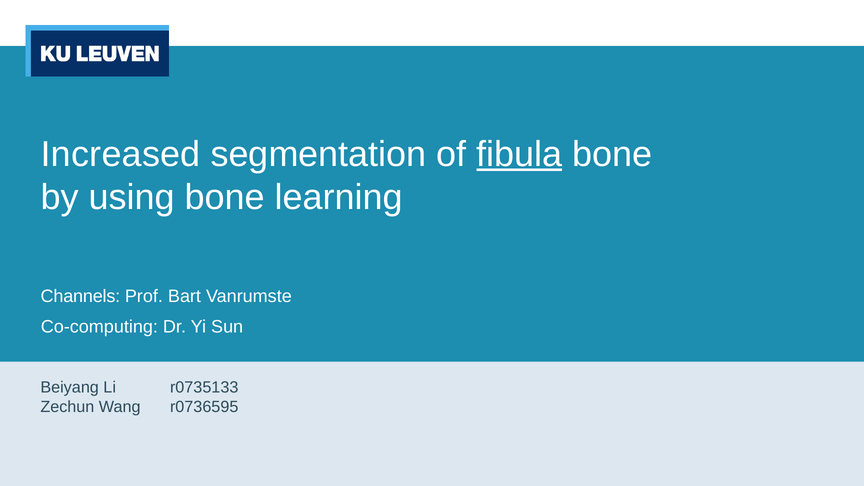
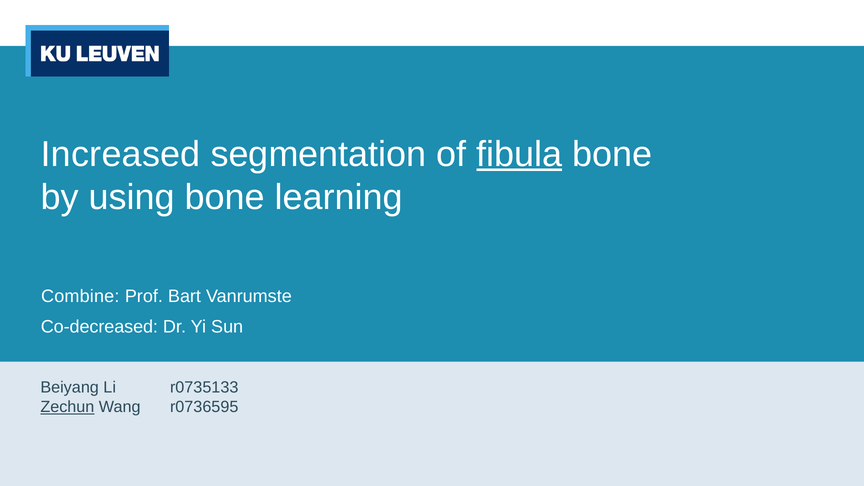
Channels: Channels -> Combine (80, 296)
Co-computing: Co-computing -> Co-decreased (99, 327)
Zechun underline: none -> present (67, 407)
